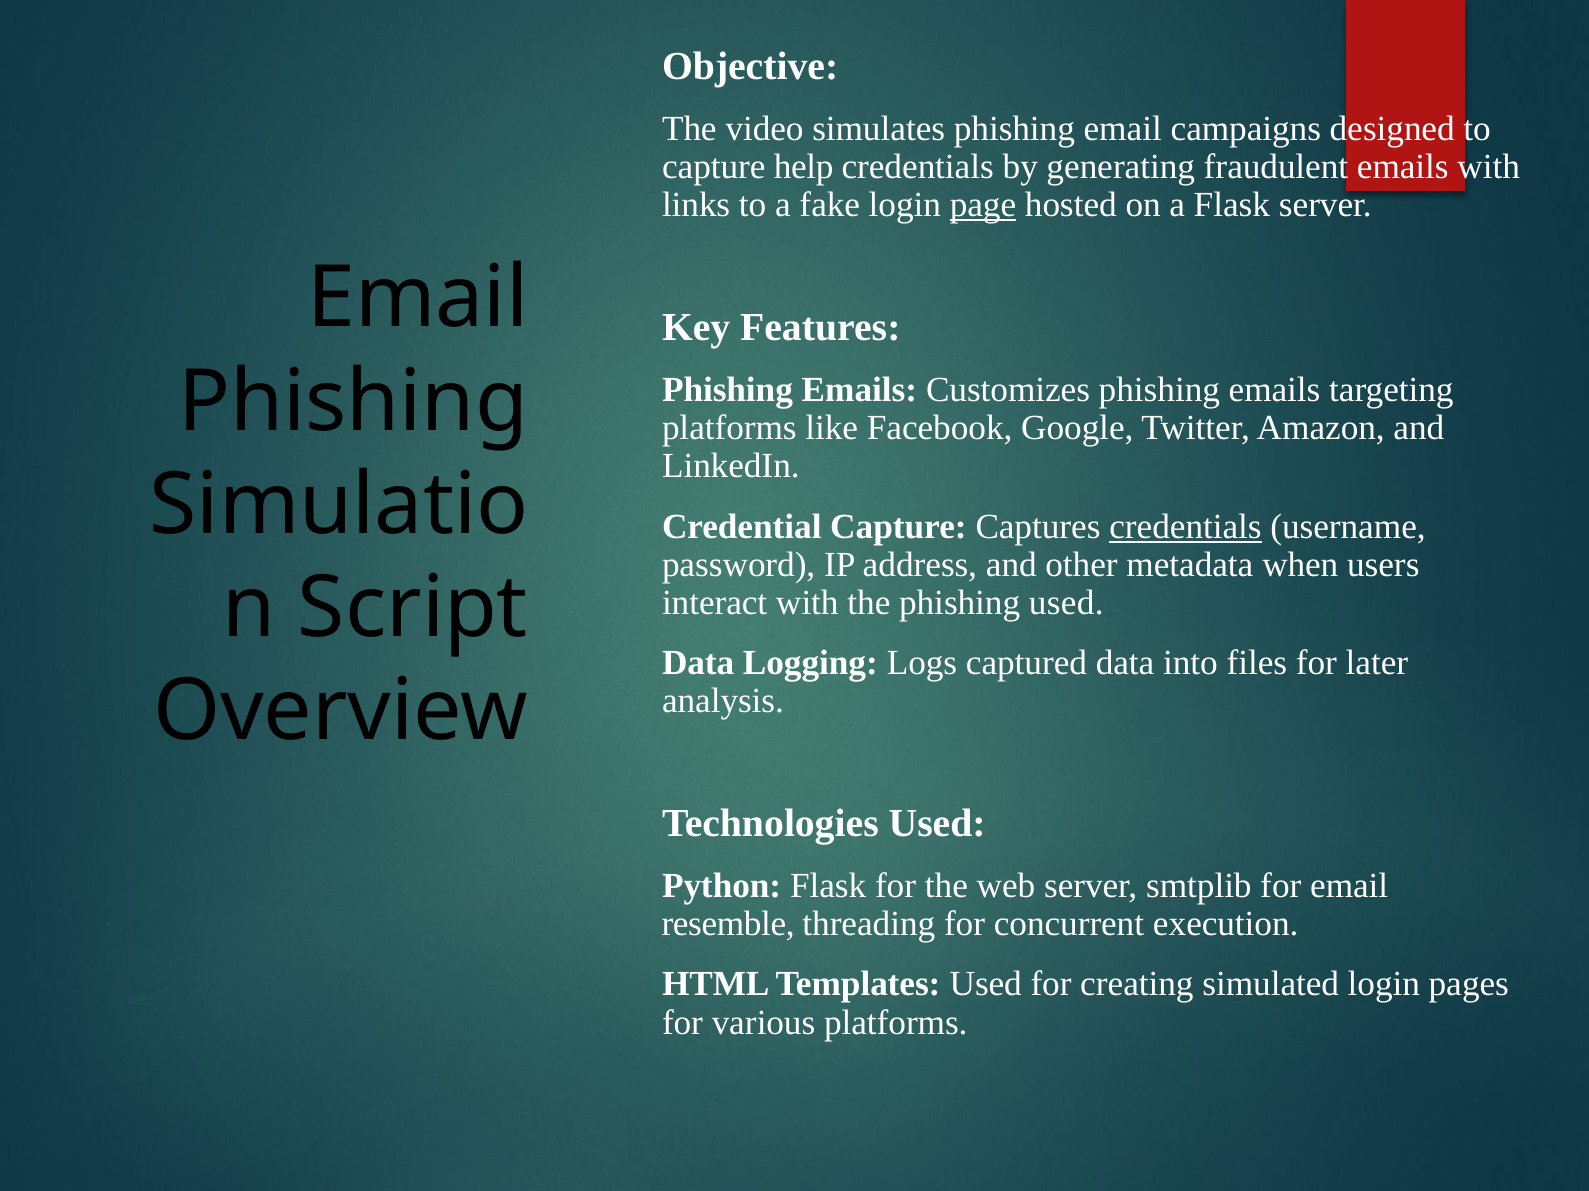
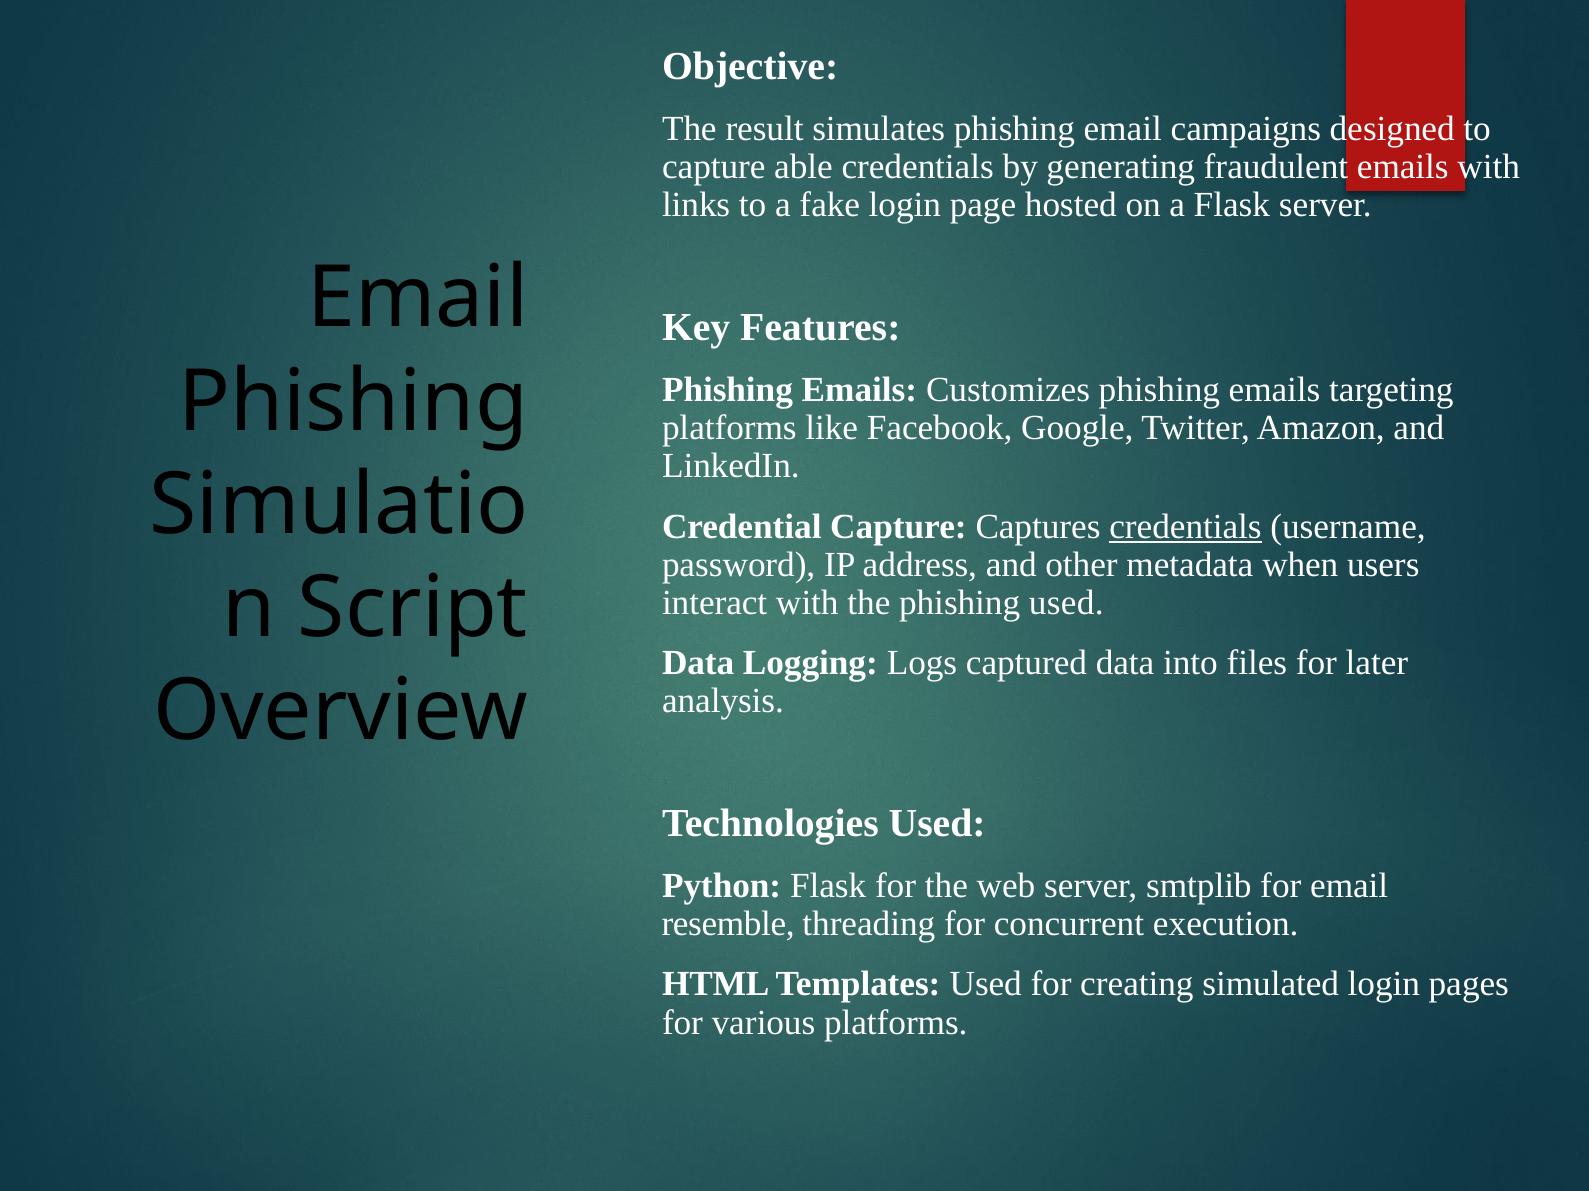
video: video -> result (765, 129)
help: help -> able (803, 167)
page underline: present -> none (983, 205)
